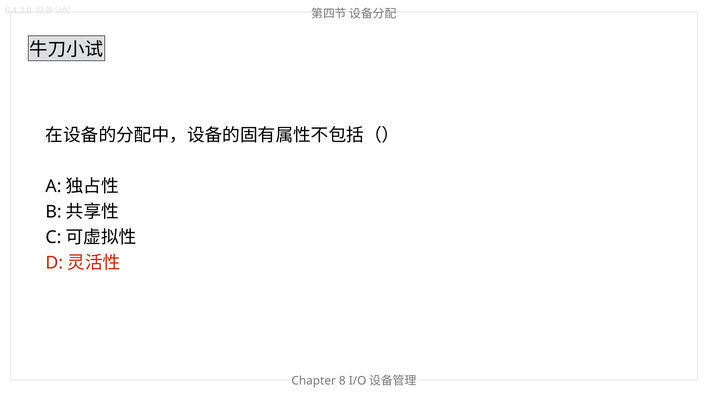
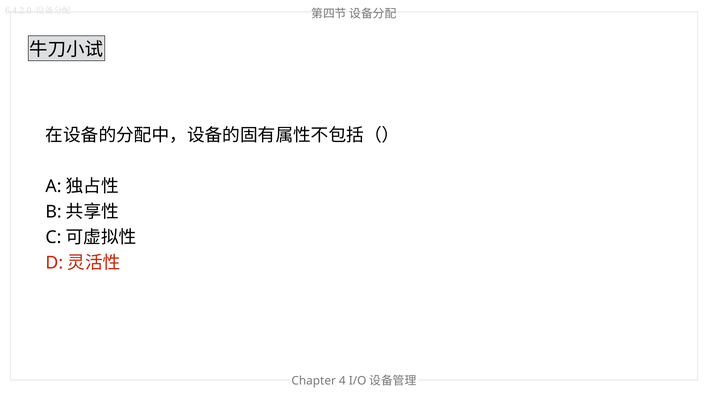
8: 8 -> 4 (342, 381)
